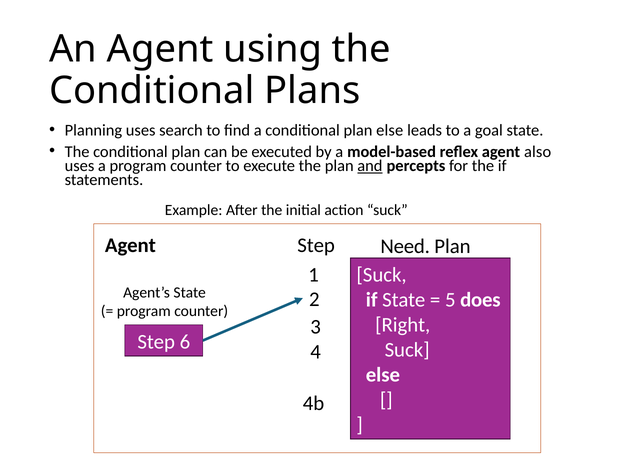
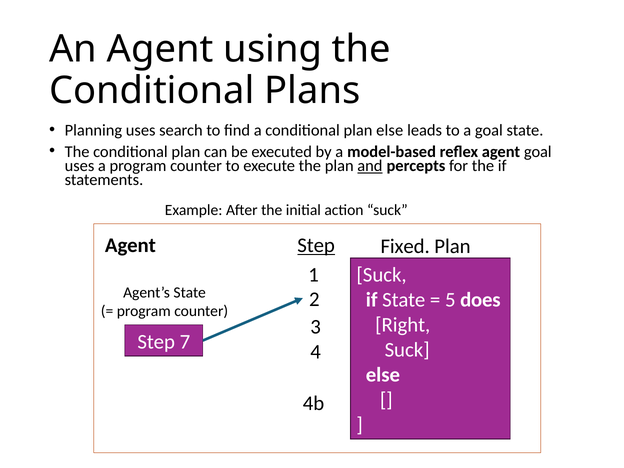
agent also: also -> goal (538, 152)
Step underline: none -> present (316, 245)
Need: Need -> Fixed (405, 247)
6: 6 -> 7 (185, 342)
